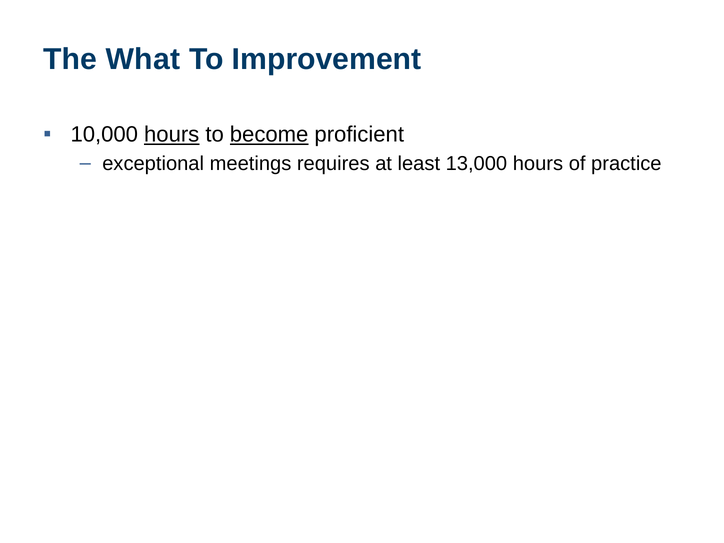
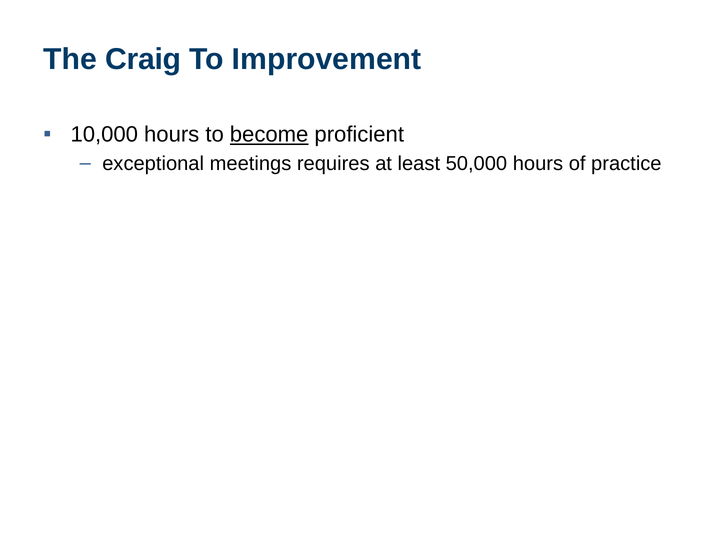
What: What -> Craig (143, 60)
hours underline: present -> none (172, 135)
13,000: 13,000 -> 50,000 (476, 164)
